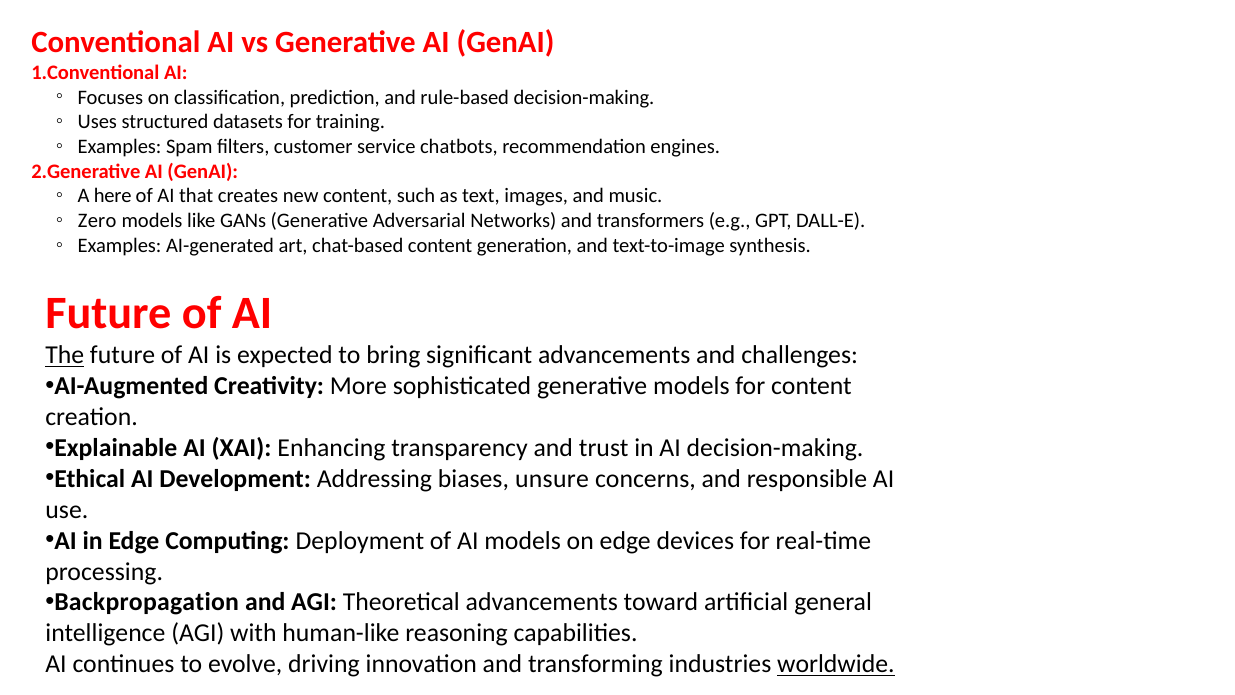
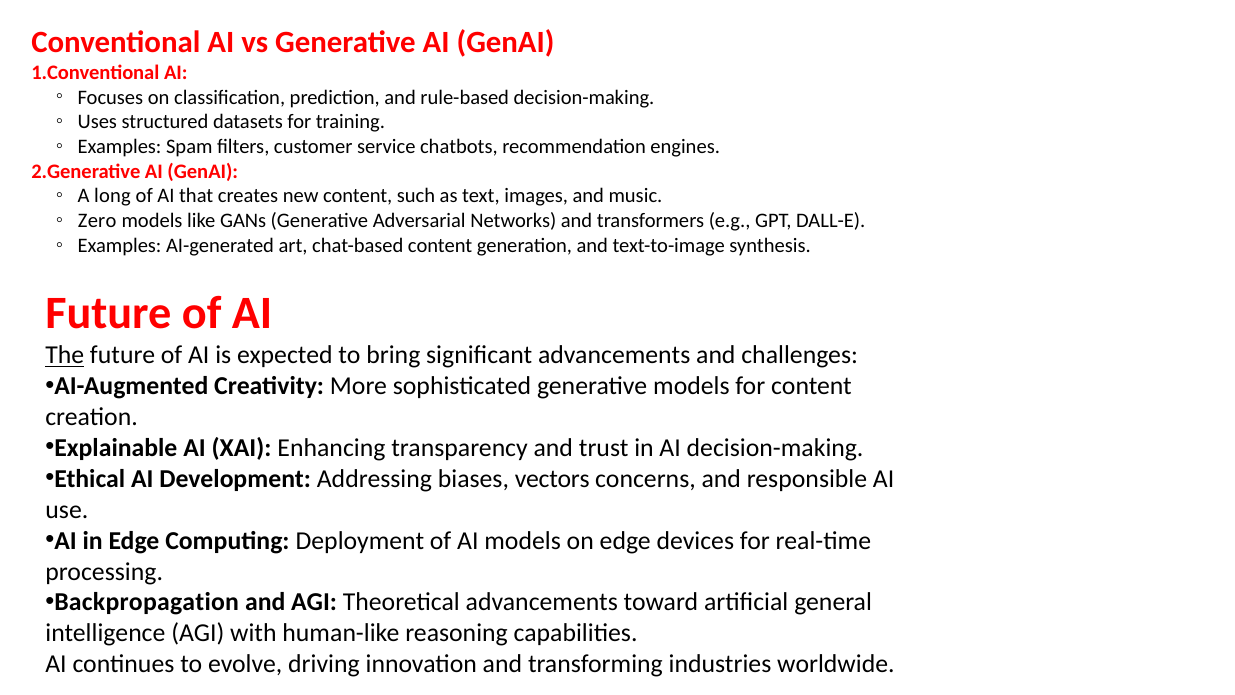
here: here -> long (113, 196)
unsure: unsure -> vectors (552, 479)
worldwide underline: present -> none (836, 664)
